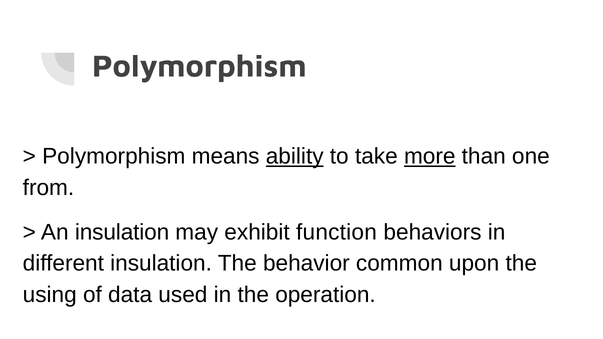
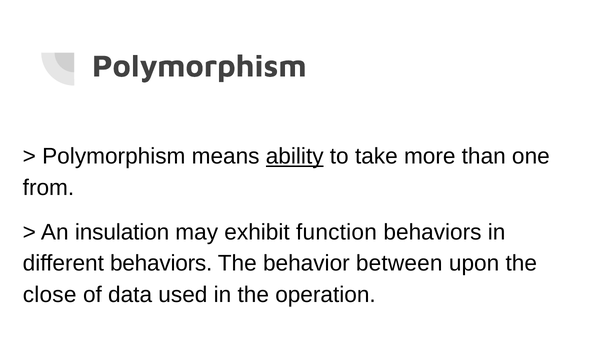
more underline: present -> none (430, 156)
different insulation: insulation -> behaviors (161, 264)
common: common -> between (399, 264)
using: using -> close (50, 295)
